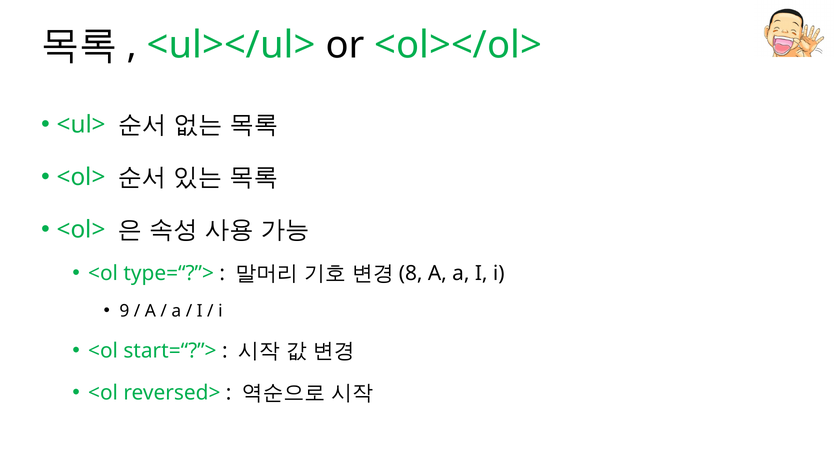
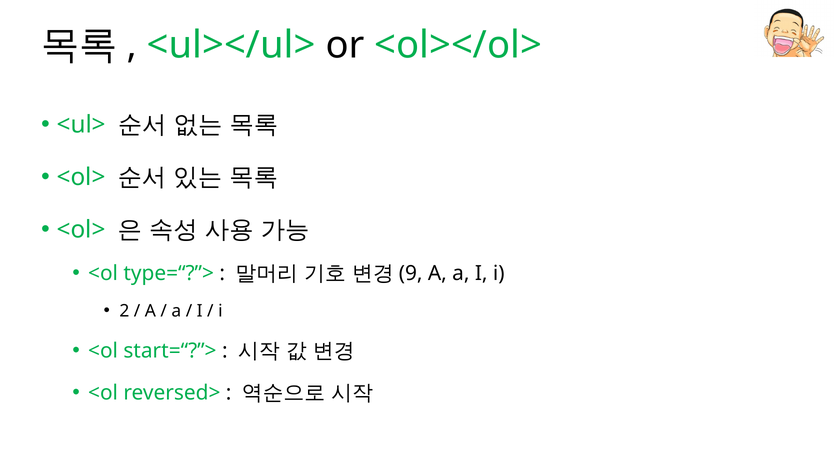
8: 8 -> 9 (411, 274)
9: 9 -> 2 (124, 311)
